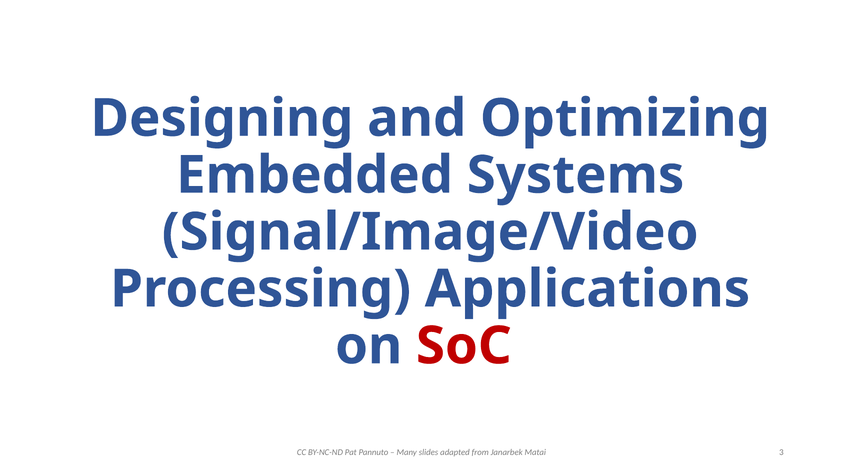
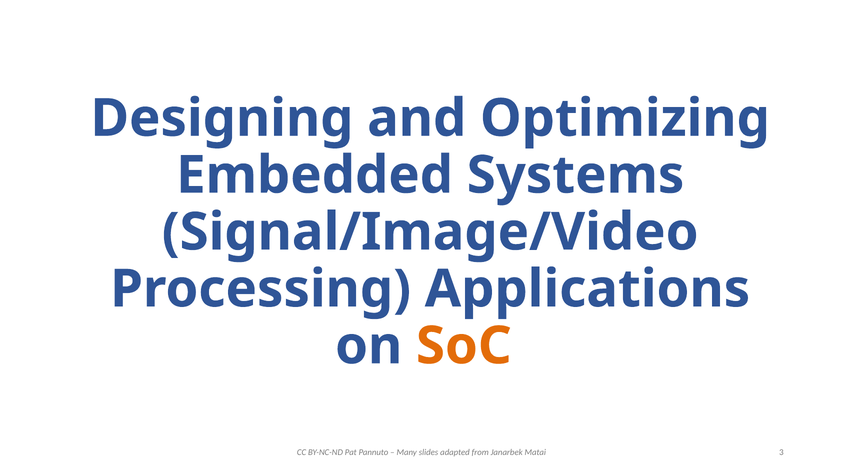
SoC colour: red -> orange (464, 346)
